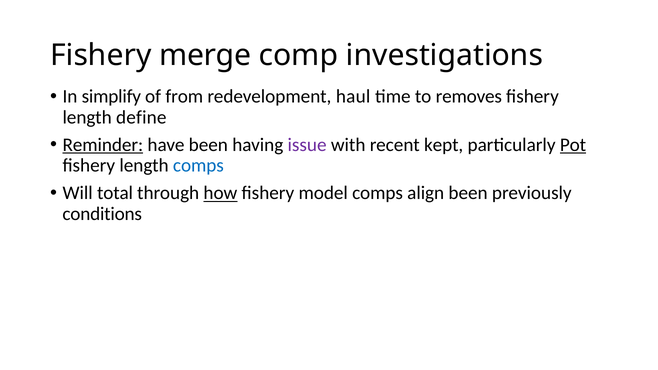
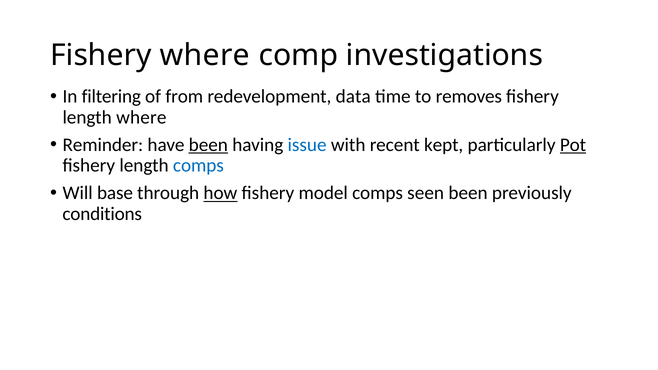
Fishery merge: merge -> where (205, 55)
simplify: simplify -> filtering (111, 97)
haul: haul -> data (353, 97)
length define: define -> where (141, 117)
Reminder underline: present -> none (103, 145)
been underline: none -> present (208, 145)
issue colour: purple -> blue (307, 145)
total: total -> base (115, 193)
align: align -> seen (426, 193)
